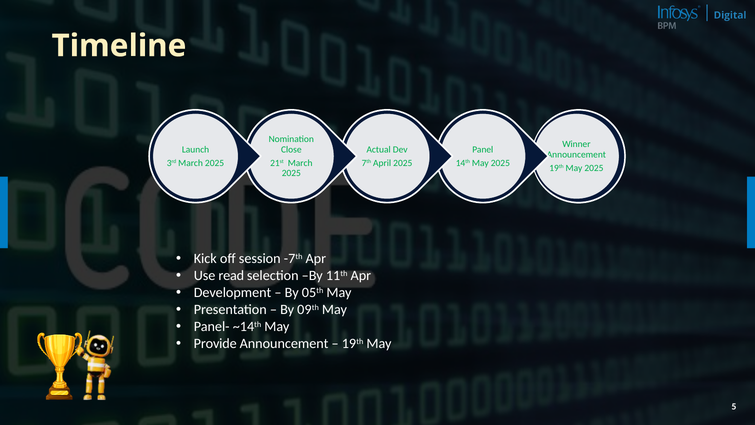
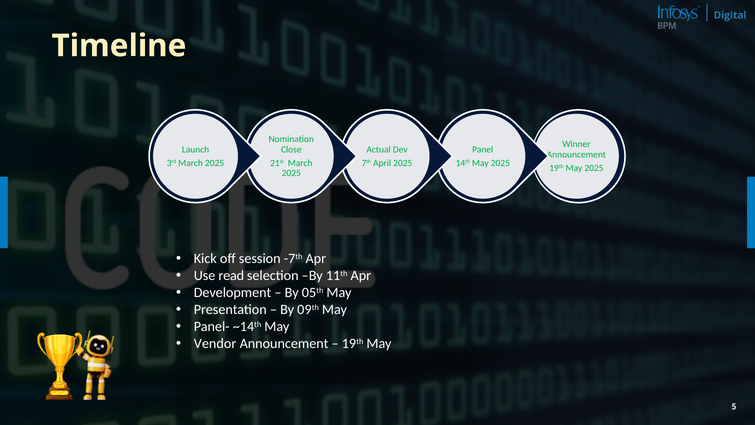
Provide: Provide -> Vendor (215, 343)
